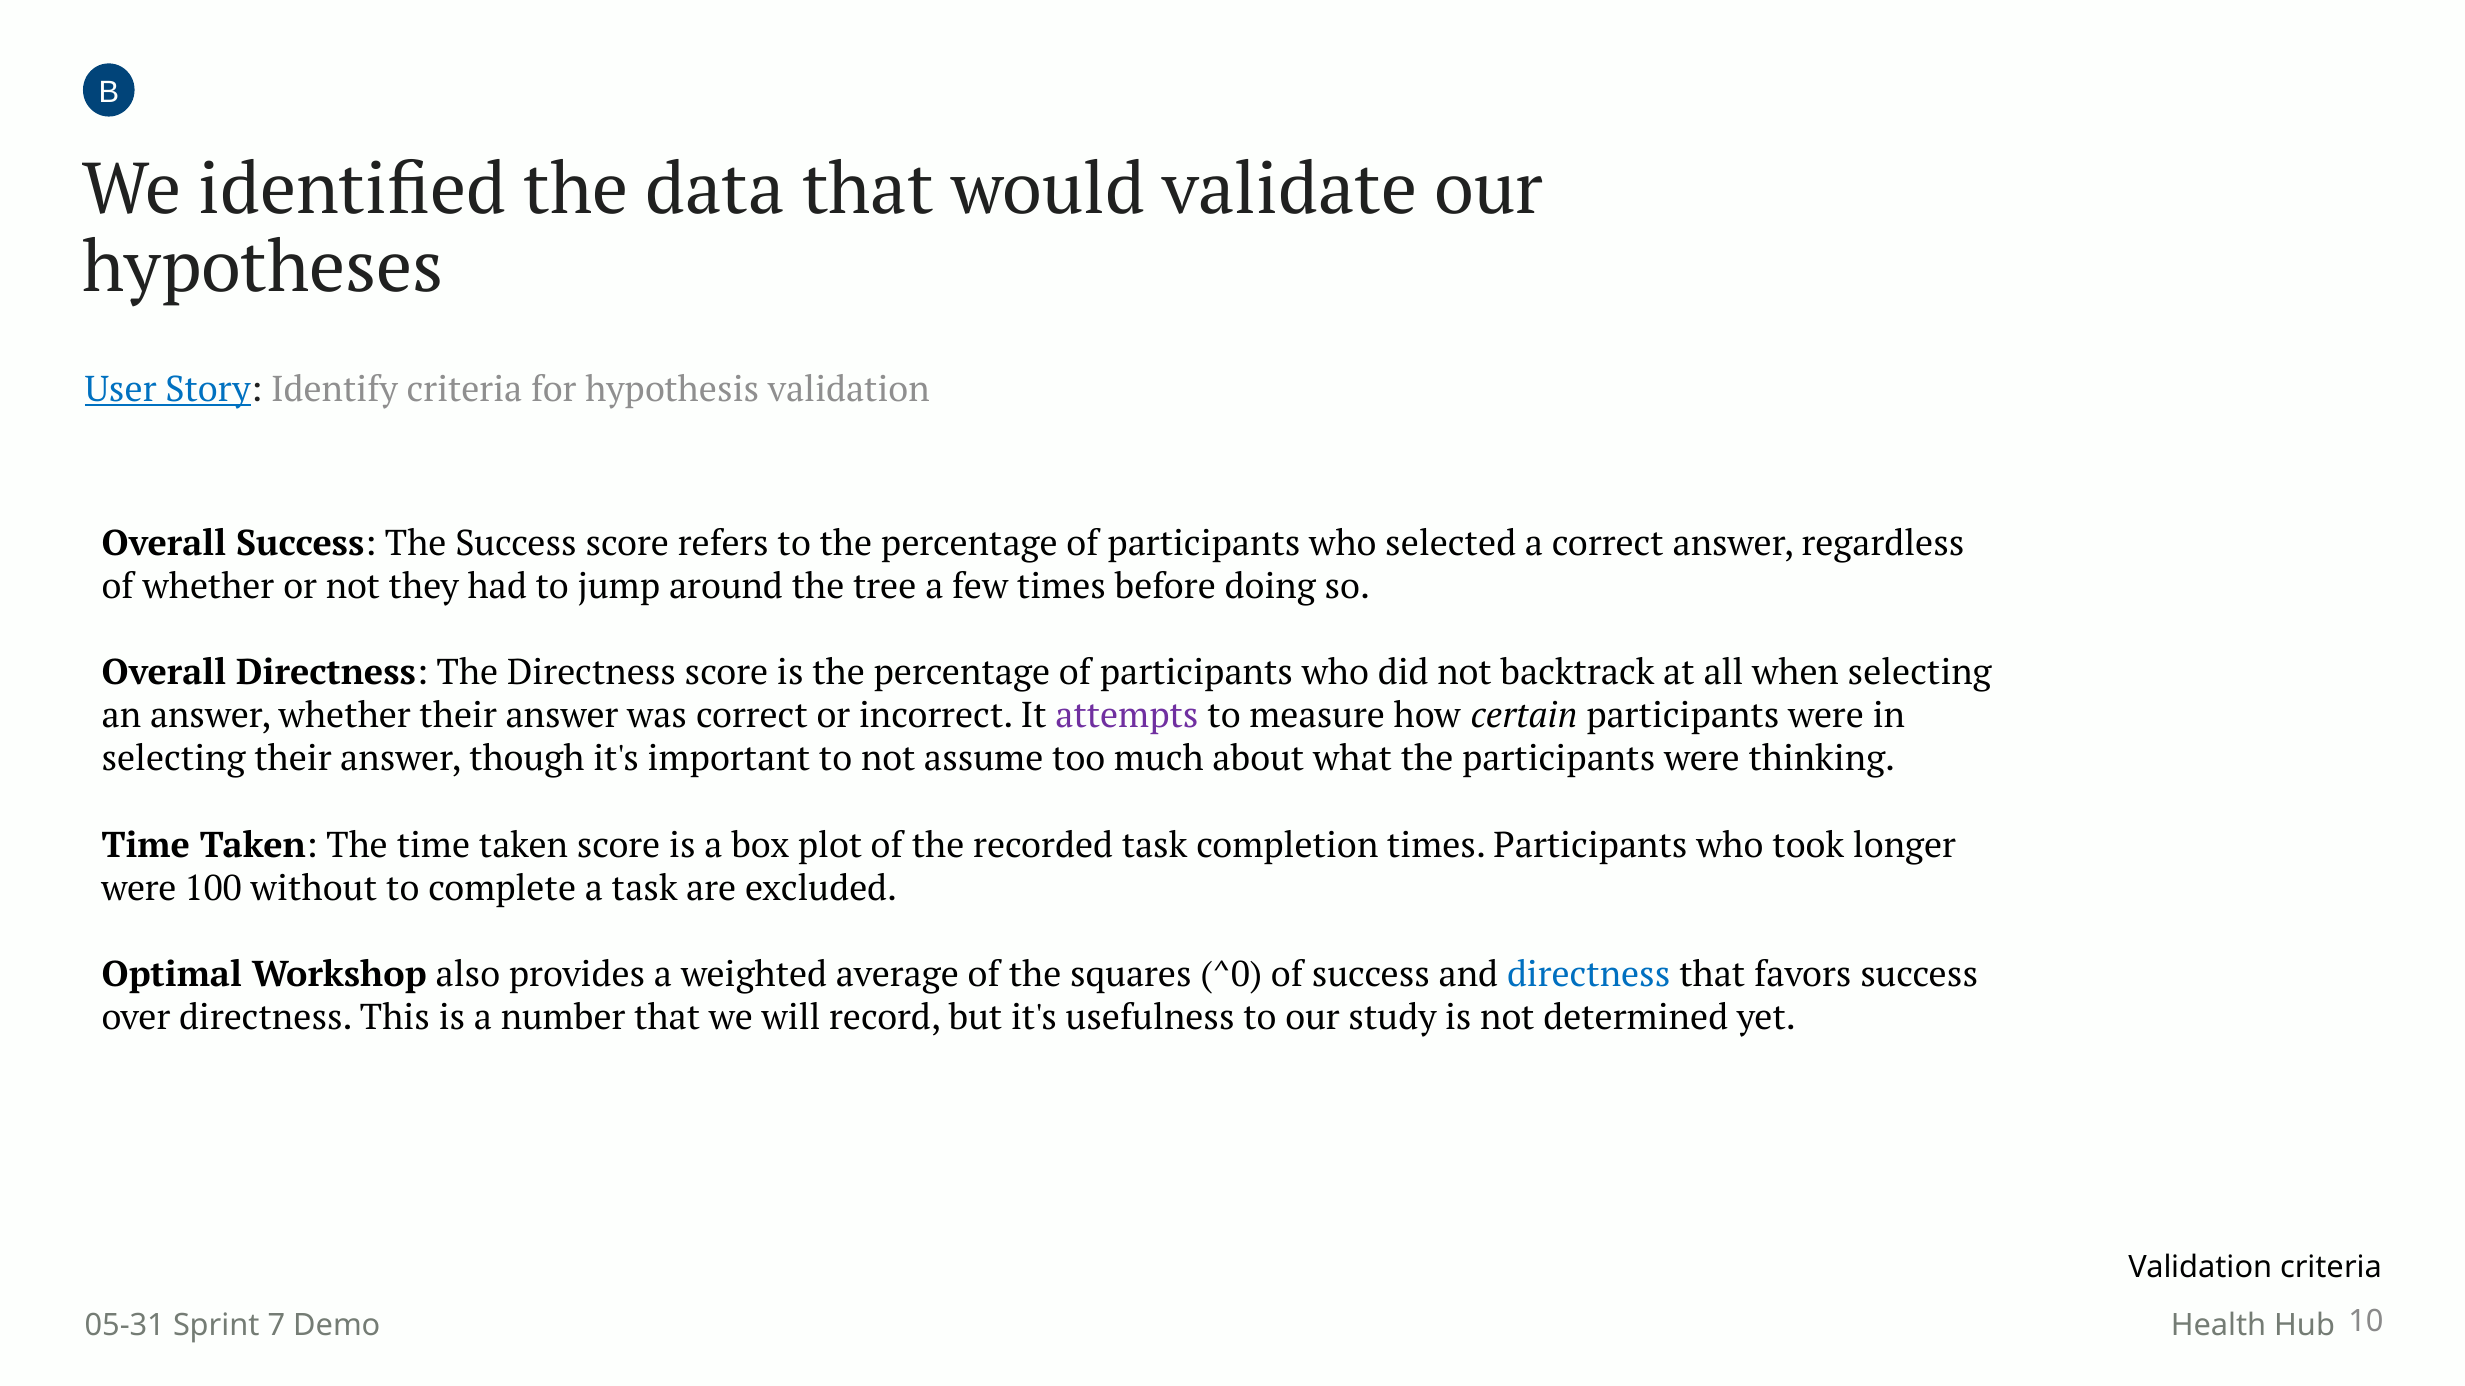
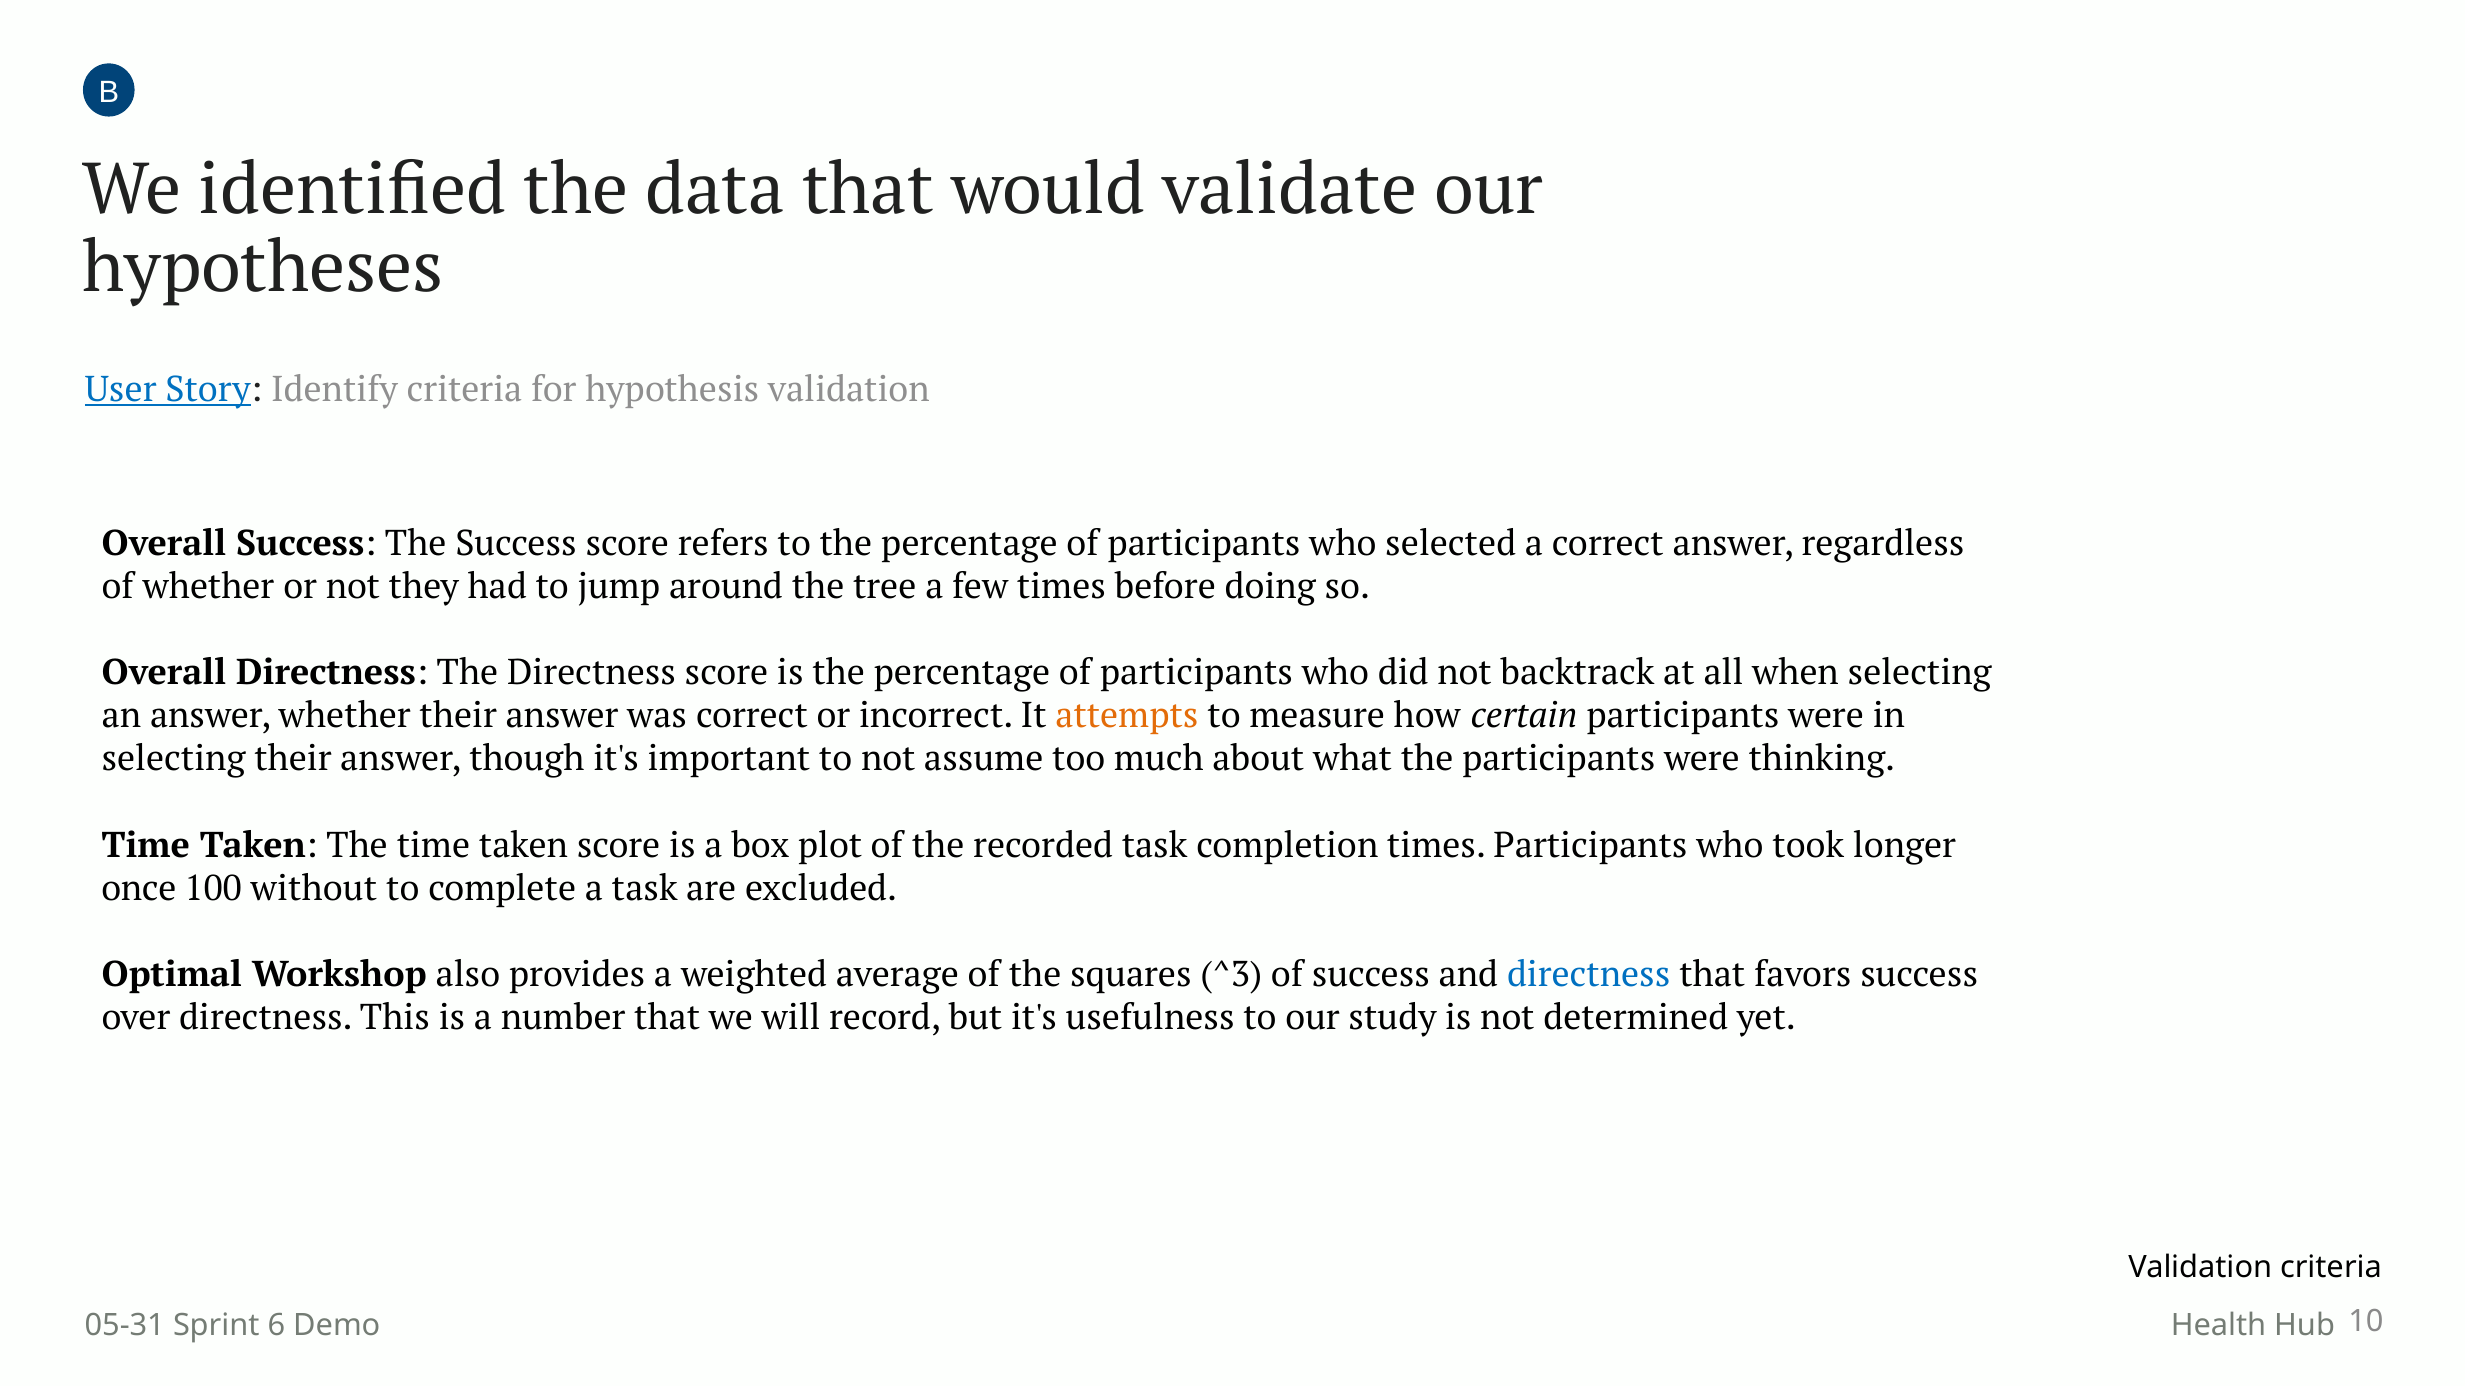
attempts colour: purple -> orange (1127, 716)
were: were -> once (139, 889)
^0: ^0 -> ^3 (1231, 975)
7: 7 -> 6 (276, 1326)
